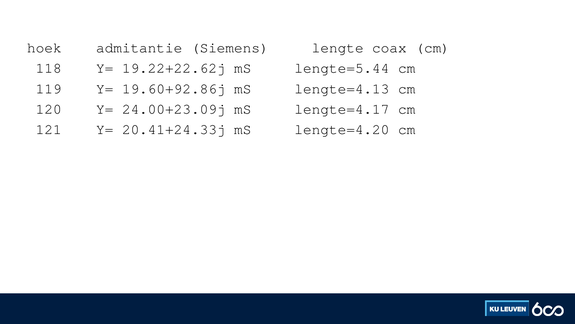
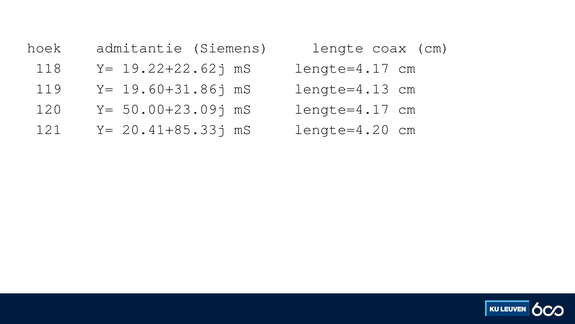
19.22+22.62j mS lengte=5.44: lengte=5.44 -> lengte=4.17 (342, 68)
19.60+92.86j: 19.60+92.86j -> 19.60+31.86j (174, 88)
24.00+23.09j: 24.00+23.09j -> 50.00+23.09j (174, 109)
20.41+24.33j: 20.41+24.33j -> 20.41+85.33j (174, 129)
